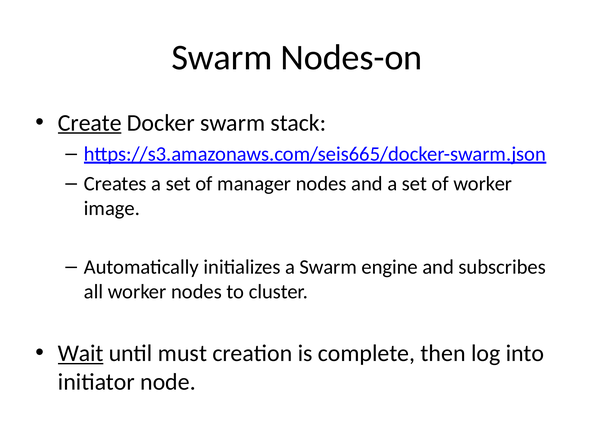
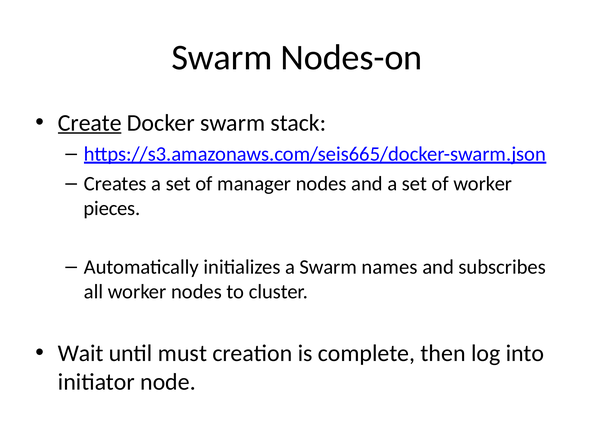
image: image -> pieces (112, 209)
engine: engine -> names (390, 267)
Wait underline: present -> none (81, 354)
